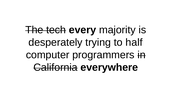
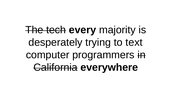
half: half -> text (134, 42)
